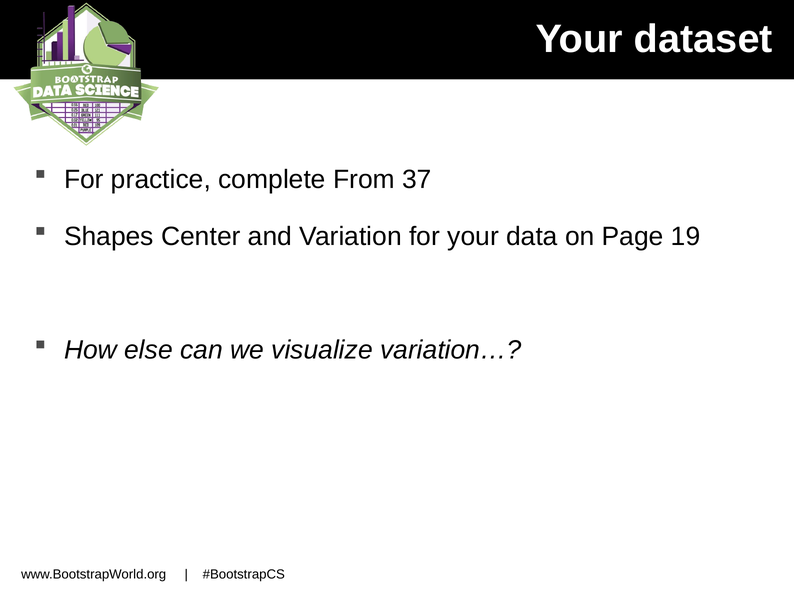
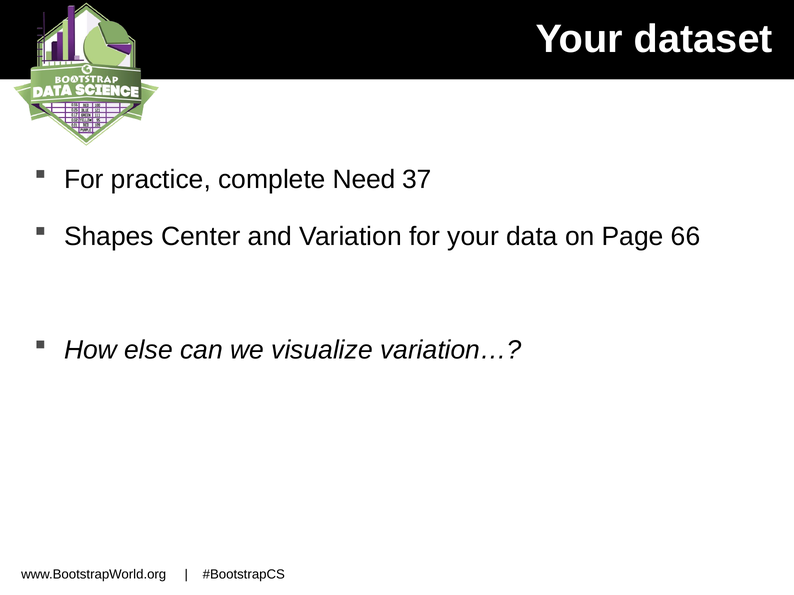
From: From -> Need (364, 180)
19: 19 -> 66 (686, 236)
